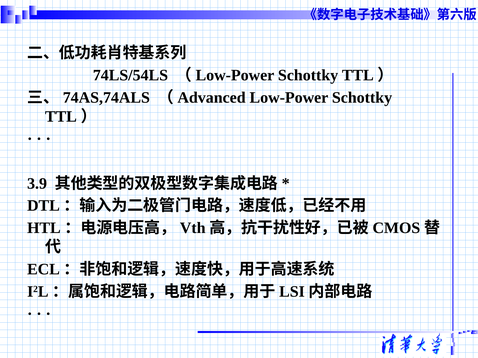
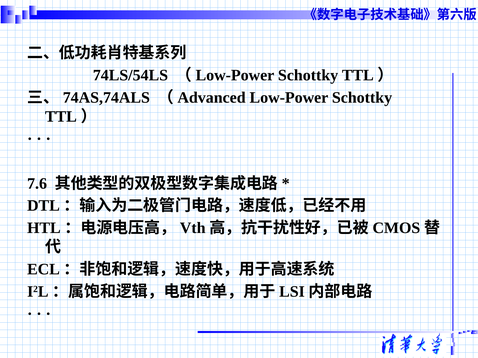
3.9: 3.9 -> 7.6 (37, 184)
